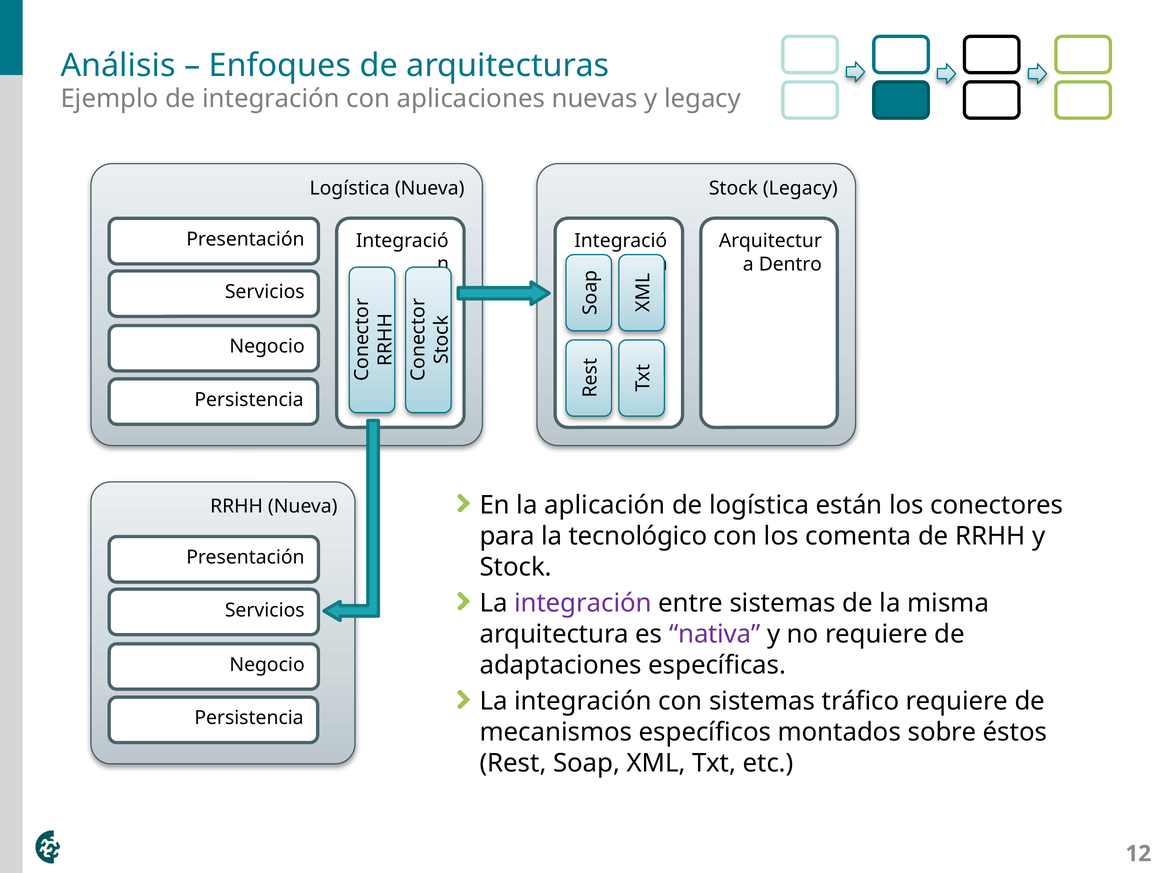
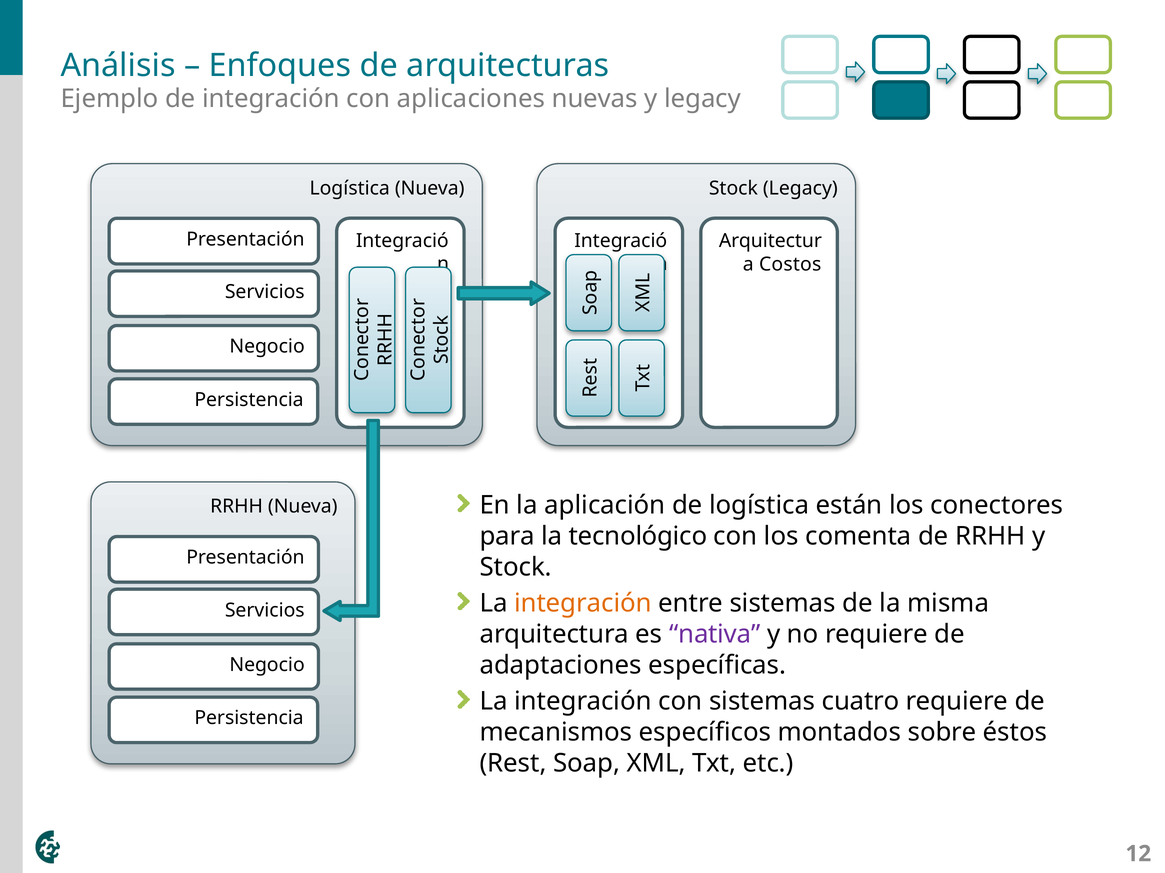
Dentro: Dentro -> Costos (790, 264)
integración colour: purple -> orange (583, 604)
tráfico: tráfico -> cuatro (861, 702)
